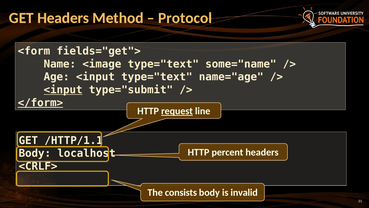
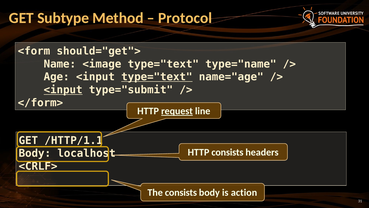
GET Headers: Headers -> Subtype (63, 18)
fields="get">: fields="get"> -> should="get"> (99, 51)
some="name: some="name -> type="name (241, 64)
type="text underline: none -> present (157, 77)
</form> underline: present -> none (40, 103)
HTTP percent: percent -> consists (227, 152)
invalid: invalid -> action (244, 192)
